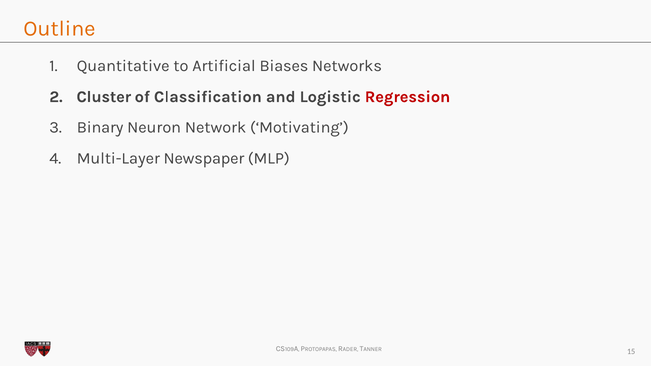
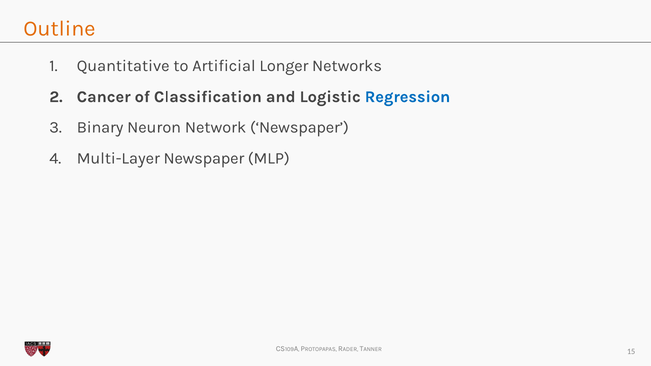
Biases: Biases -> Longer (284, 66)
Cluster: Cluster -> Cancer (104, 97)
Regression colour: red -> blue (408, 97)
Network Motivating: Motivating -> Newspaper (299, 128)
